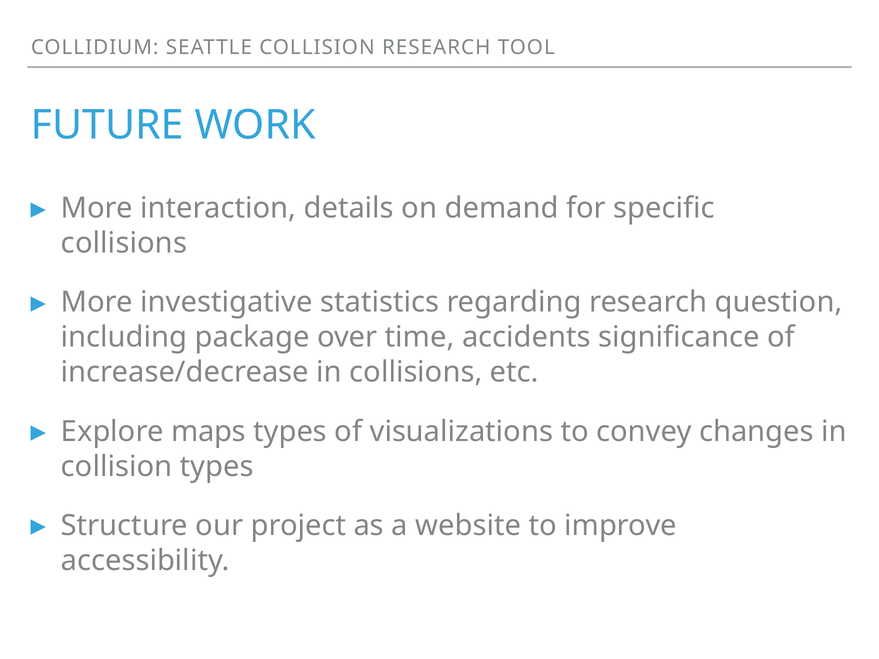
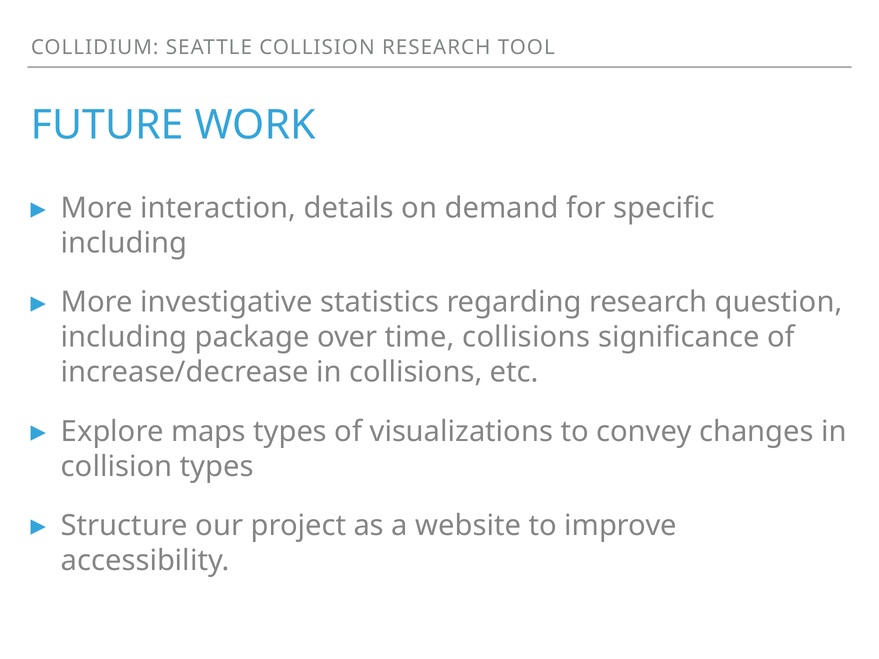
collisions: collisions -> including (124, 243)
time accidents: accidents -> collisions (526, 337)
